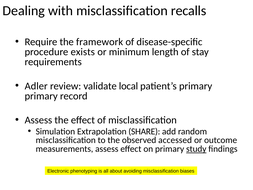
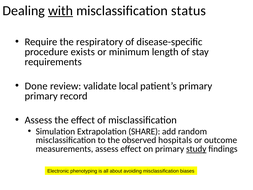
with underline: none -> present (61, 11)
recalls: recalls -> status (188, 11)
framework: framework -> respiratory (100, 42)
Adler: Adler -> Done (36, 86)
accessed: accessed -> hospitals (175, 140)
